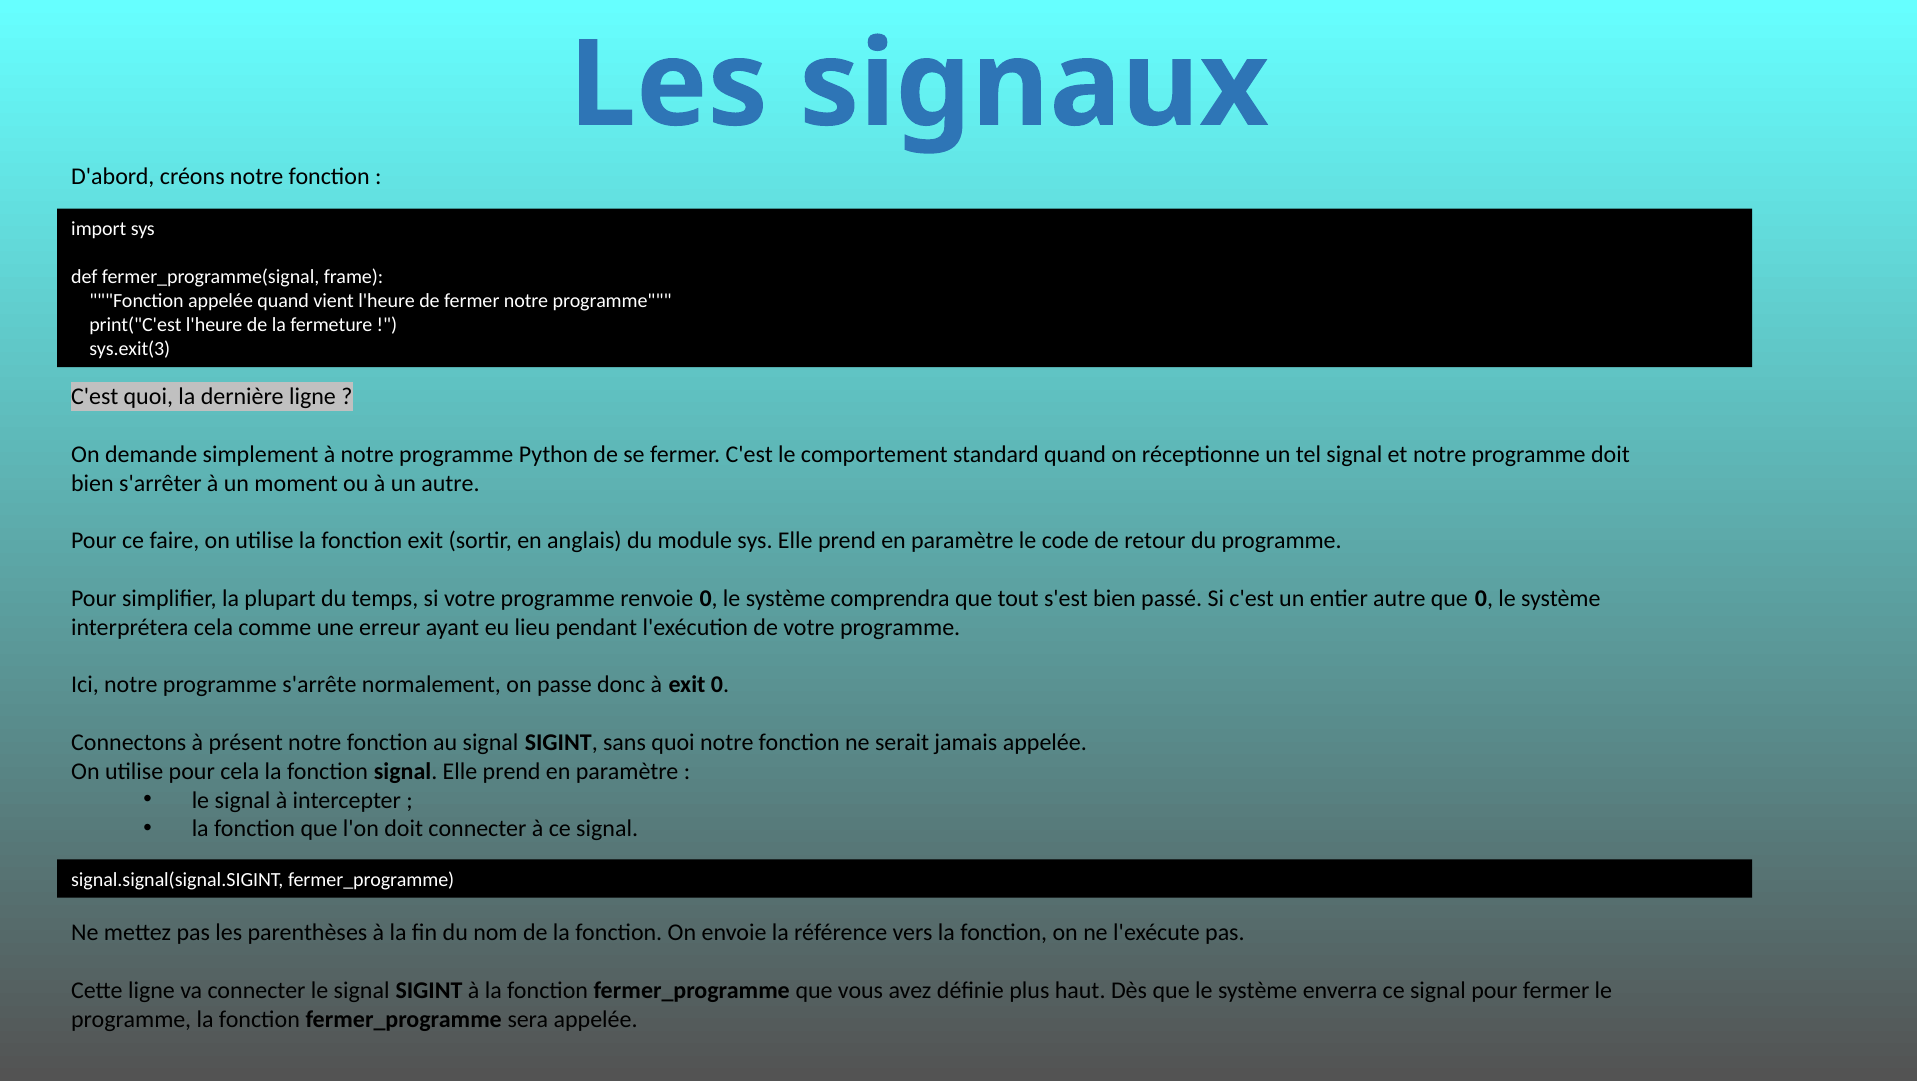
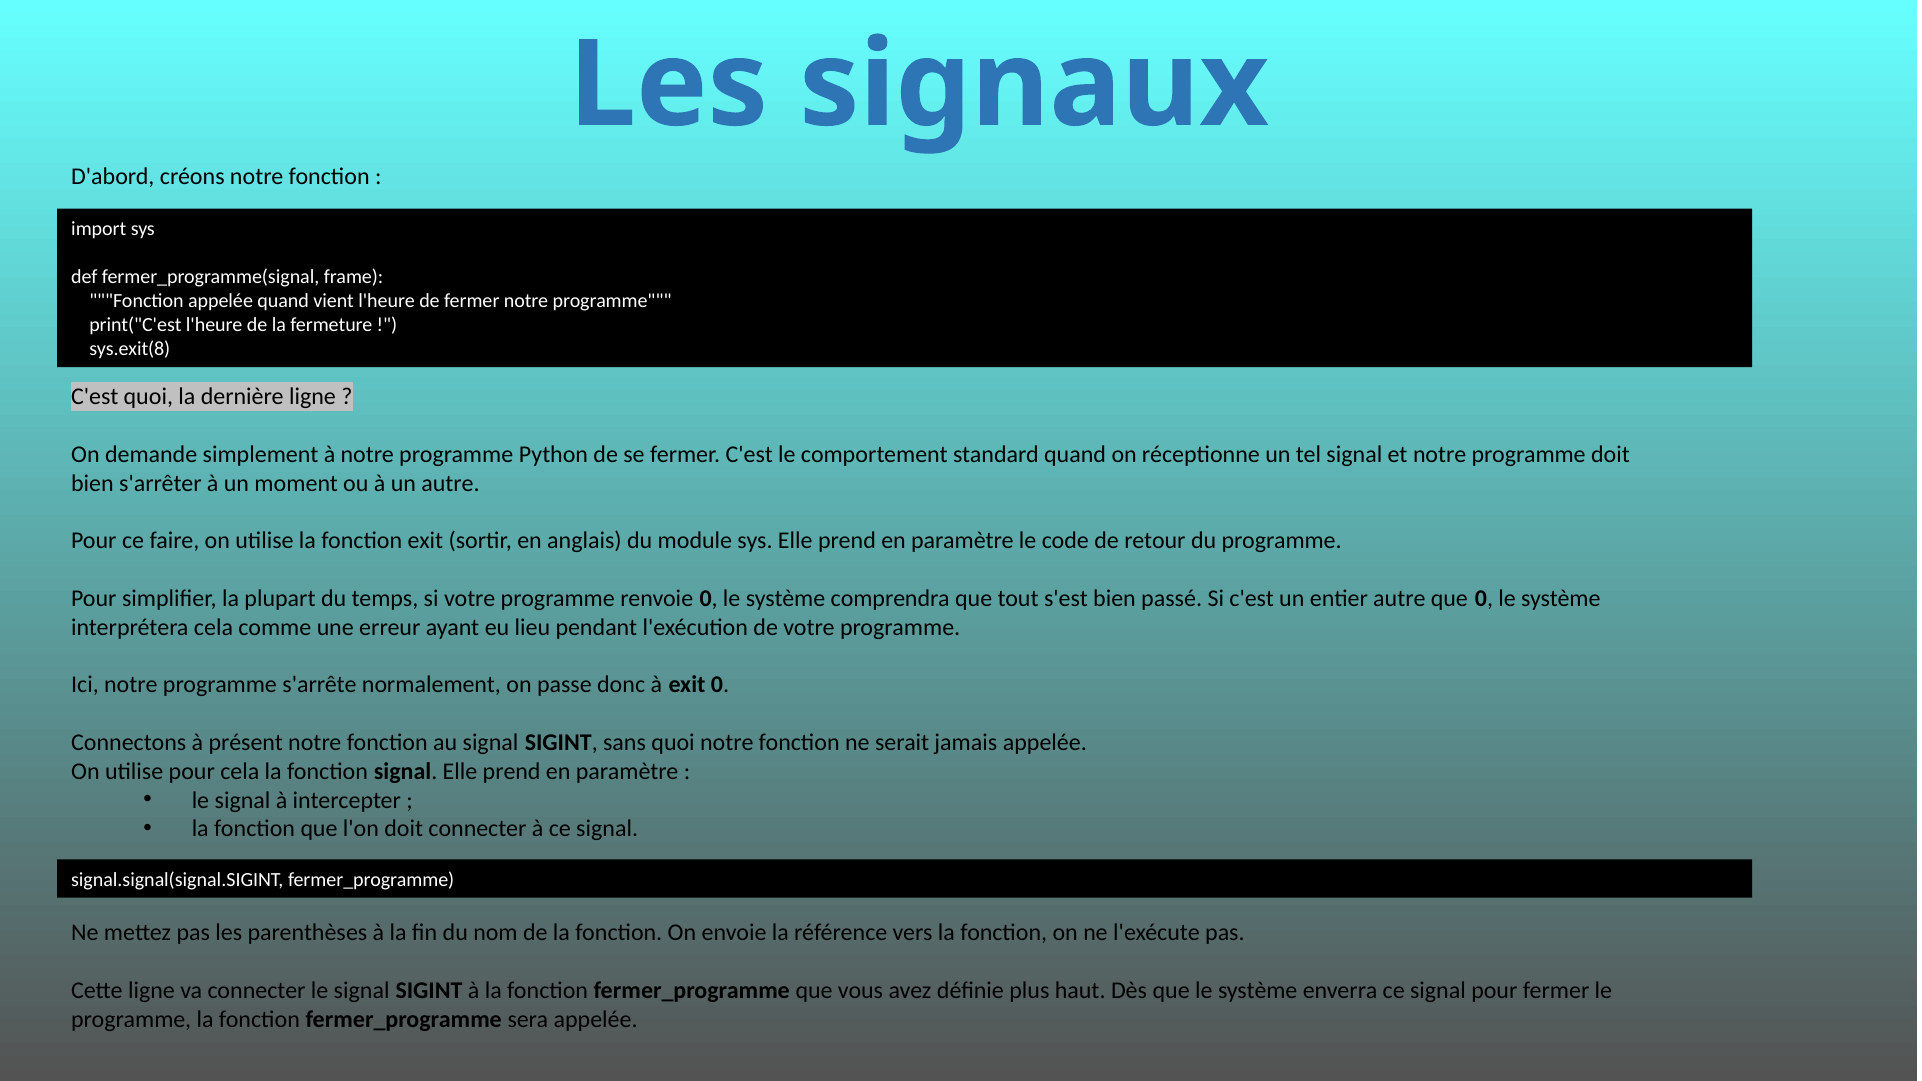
sys.exit(3: sys.exit(3 -> sys.exit(8 (130, 349)
